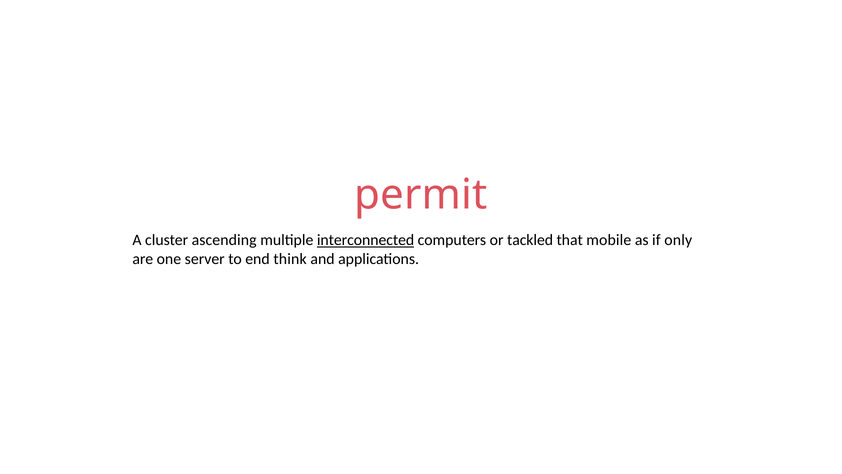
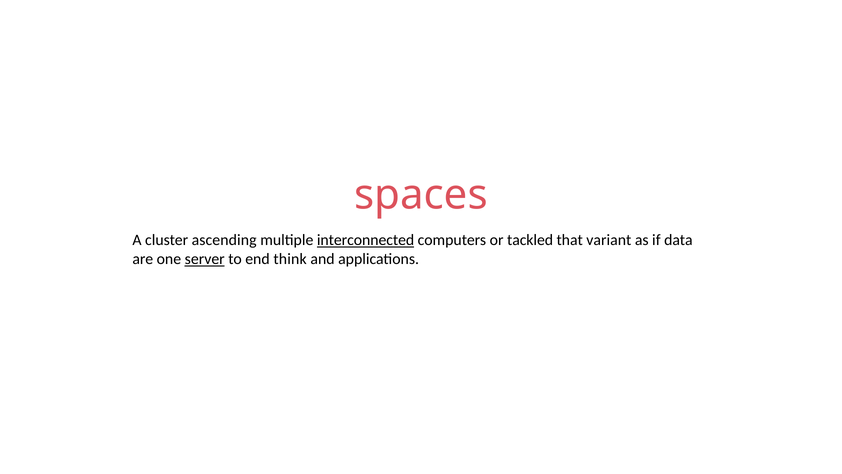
permit: permit -> spaces (421, 194)
mobile: mobile -> variant (609, 240)
only: only -> data (678, 240)
server underline: none -> present (205, 259)
